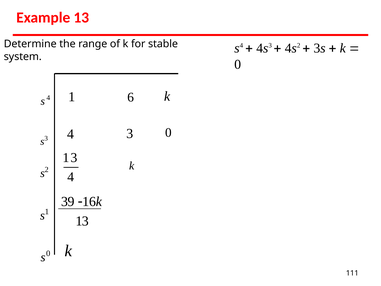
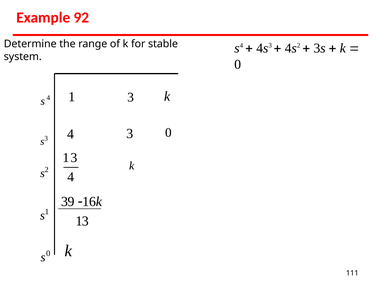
Example 13: 13 -> 92 (81, 18)
1 6: 6 -> 3 (131, 97)
